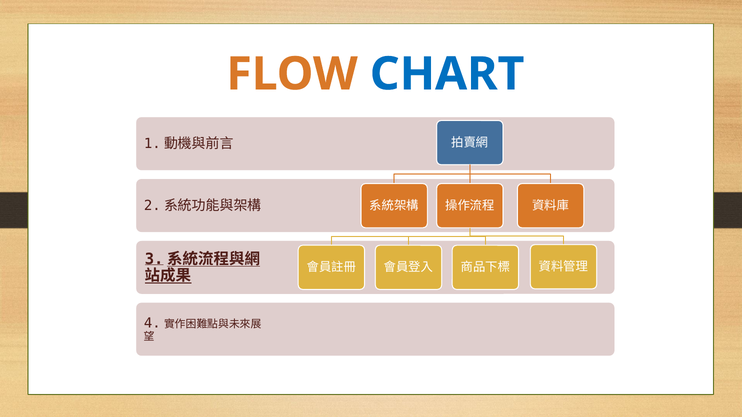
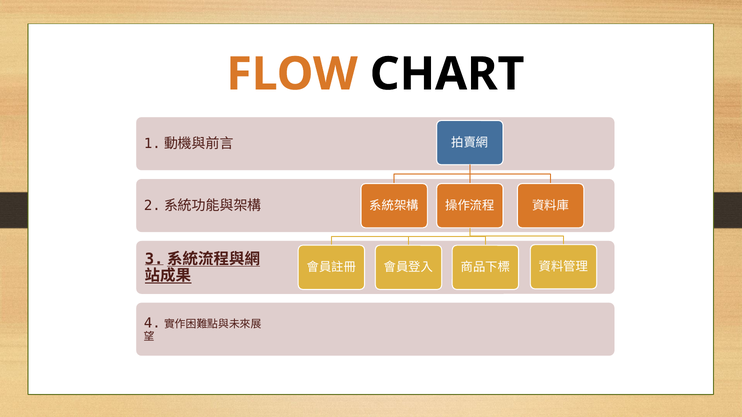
CHART colour: blue -> black (447, 74)
